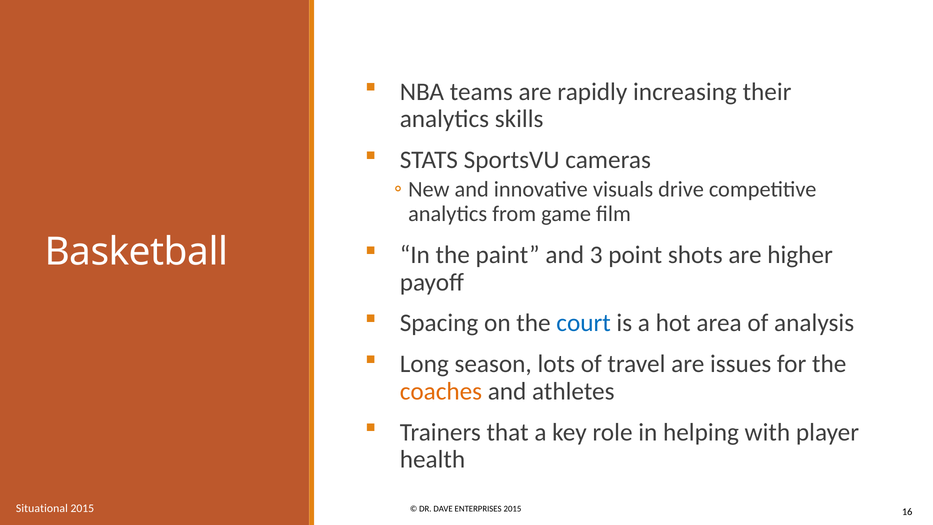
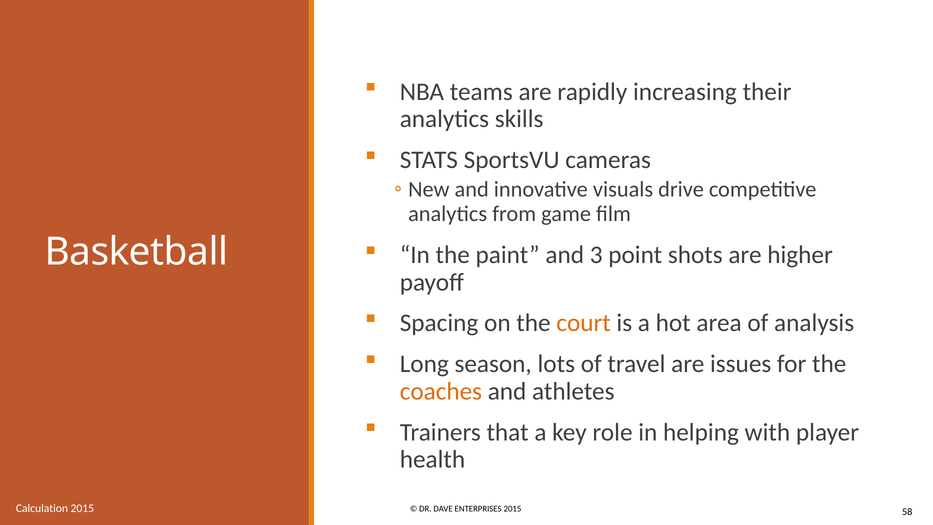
court colour: blue -> orange (584, 323)
Situational: Situational -> Calculation (42, 508)
16: 16 -> 58 (907, 511)
